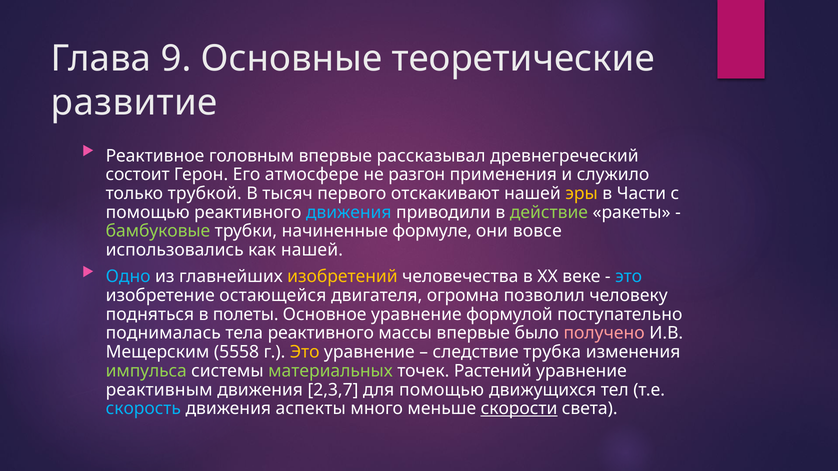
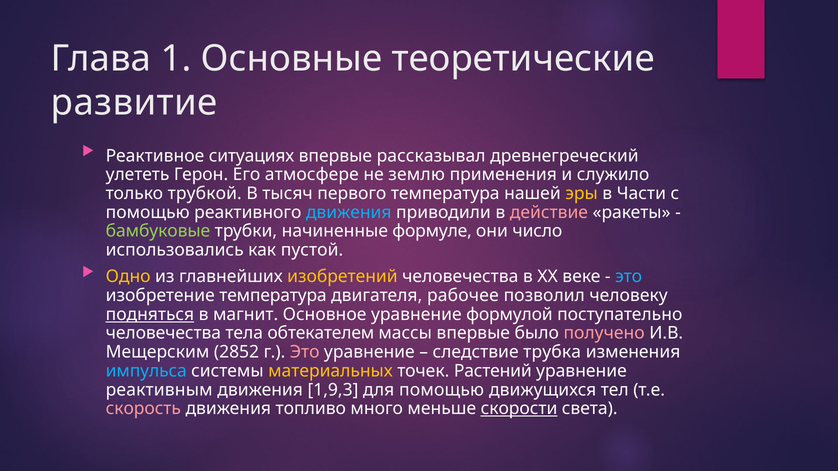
9: 9 -> 1 (176, 59)
головным: головным -> ситуациях (252, 156)
состоит: состоит -> улететь (138, 175)
разгон: разгон -> землю (417, 175)
первого отскакивают: отскакивают -> температура (445, 194)
действие colour: light green -> pink (549, 213)
вовсе: вовсе -> число (537, 231)
как нашей: нашей -> пустой (312, 250)
Одно colour: light blue -> yellow (128, 277)
изобретение остающейся: остающейся -> температура (273, 296)
огромна: огромна -> рабочее (463, 296)
подняться underline: none -> present (150, 315)
полеты: полеты -> магнит (246, 315)
поднималась: поднималась -> человечества (163, 333)
тела реактивного: реактивного -> обтекателем (321, 333)
5558: 5558 -> 2852 (237, 352)
Это colour: yellow -> pink (305, 352)
импульса colour: light green -> light blue (146, 371)
материальных colour: light green -> yellow (331, 371)
2,3,7: 2,3,7 -> 1,9,3 (333, 390)
скорость colour: light blue -> pink (143, 409)
аспекты: аспекты -> топливо (311, 409)
